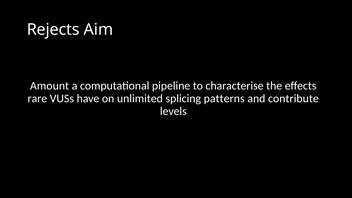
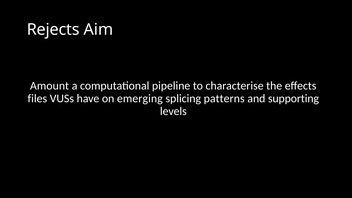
rare: rare -> files (37, 98)
unlimited: unlimited -> emerging (140, 98)
contribute: contribute -> supporting (293, 98)
